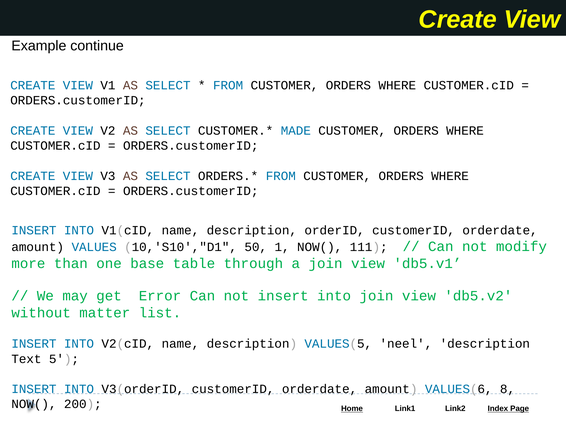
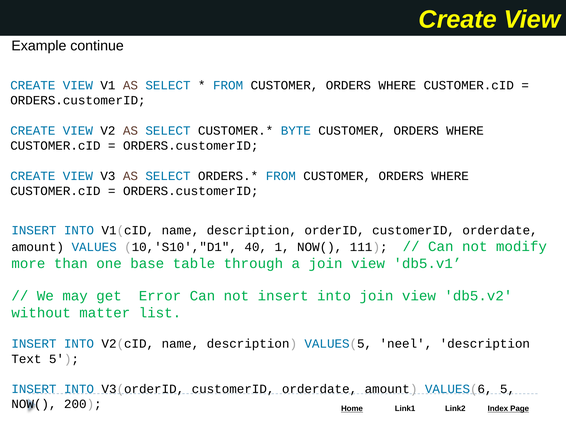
MADE: MADE -> BYTE (296, 131)
50: 50 -> 40 (256, 247)
VALUES(6 8: 8 -> 5 (508, 389)
